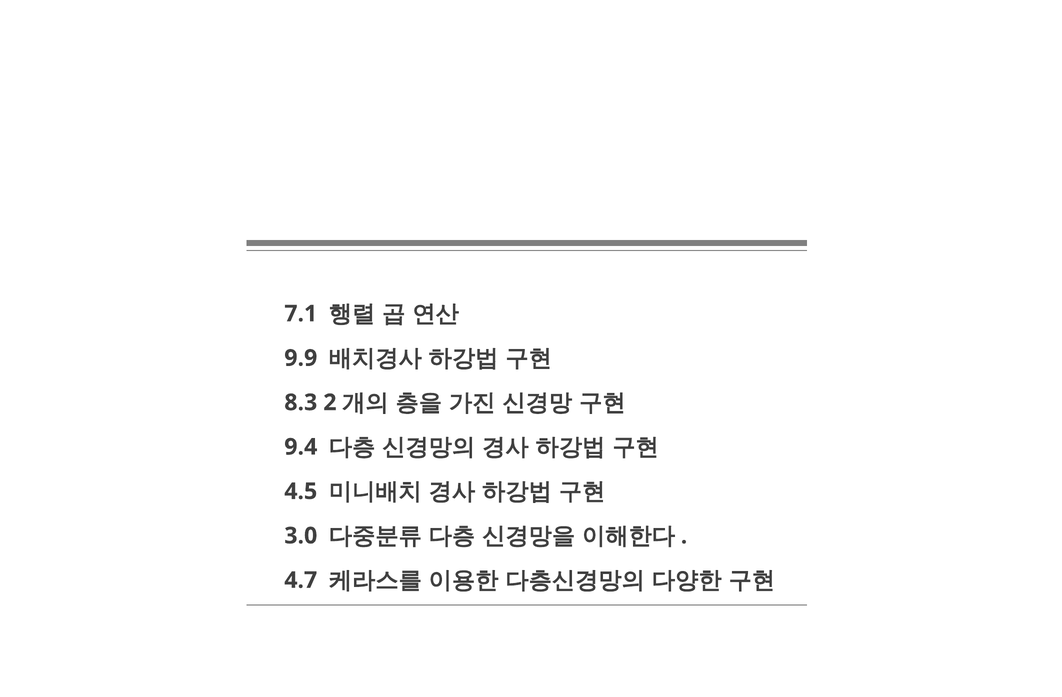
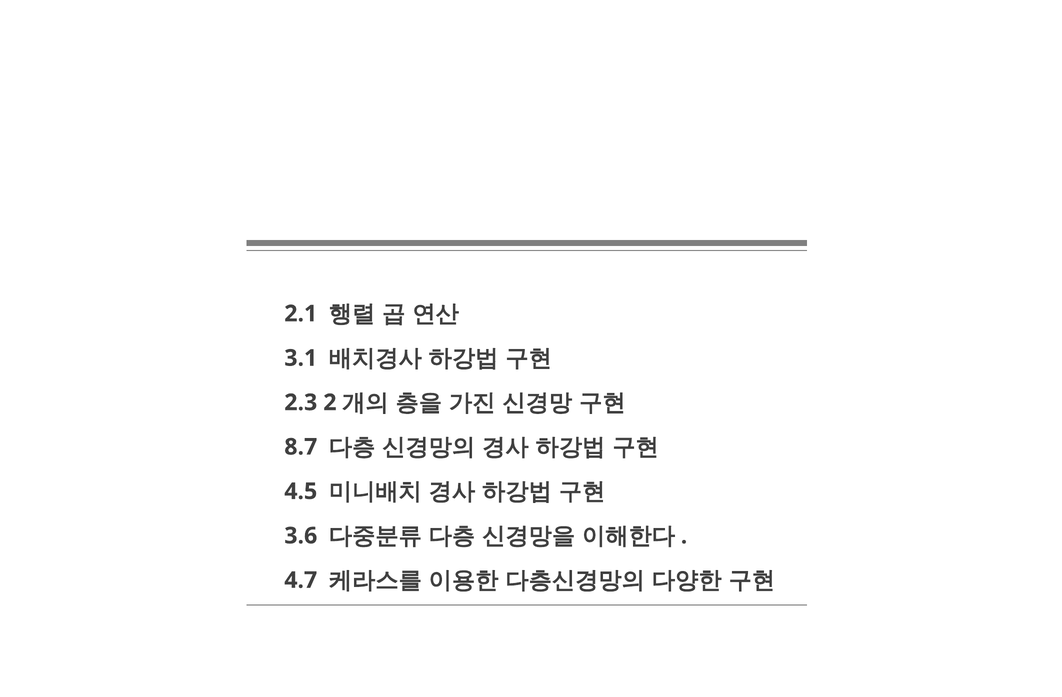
7.1: 7.1 -> 2.1 (301, 314)
9.9: 9.9 -> 3.1 (301, 358)
8.3: 8.3 -> 2.3 (301, 403)
9.4: 9.4 -> 8.7 (301, 447)
3.0: 3.0 -> 3.6 (301, 536)
